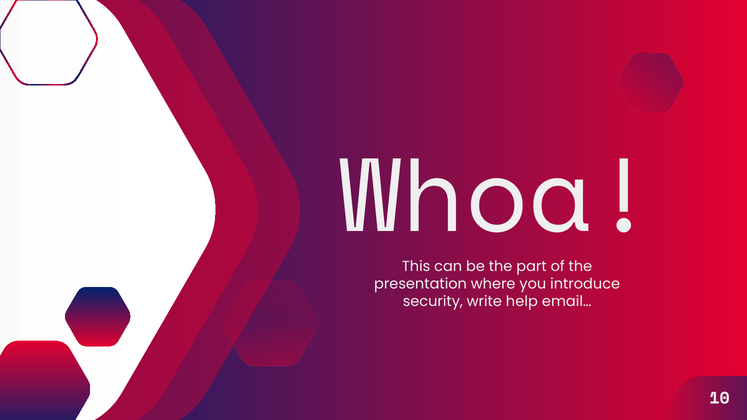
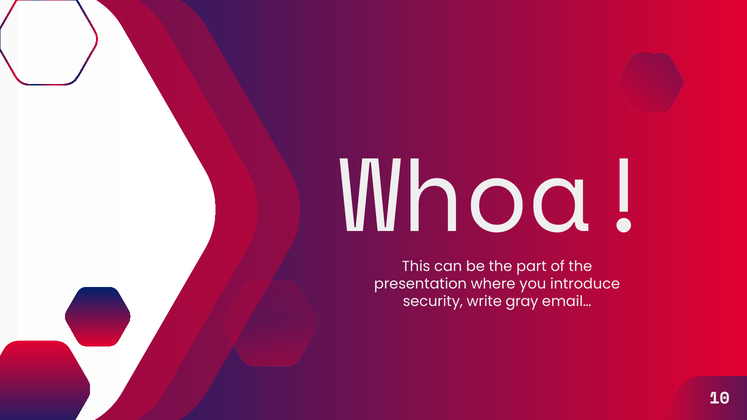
help: help -> gray (522, 301)
